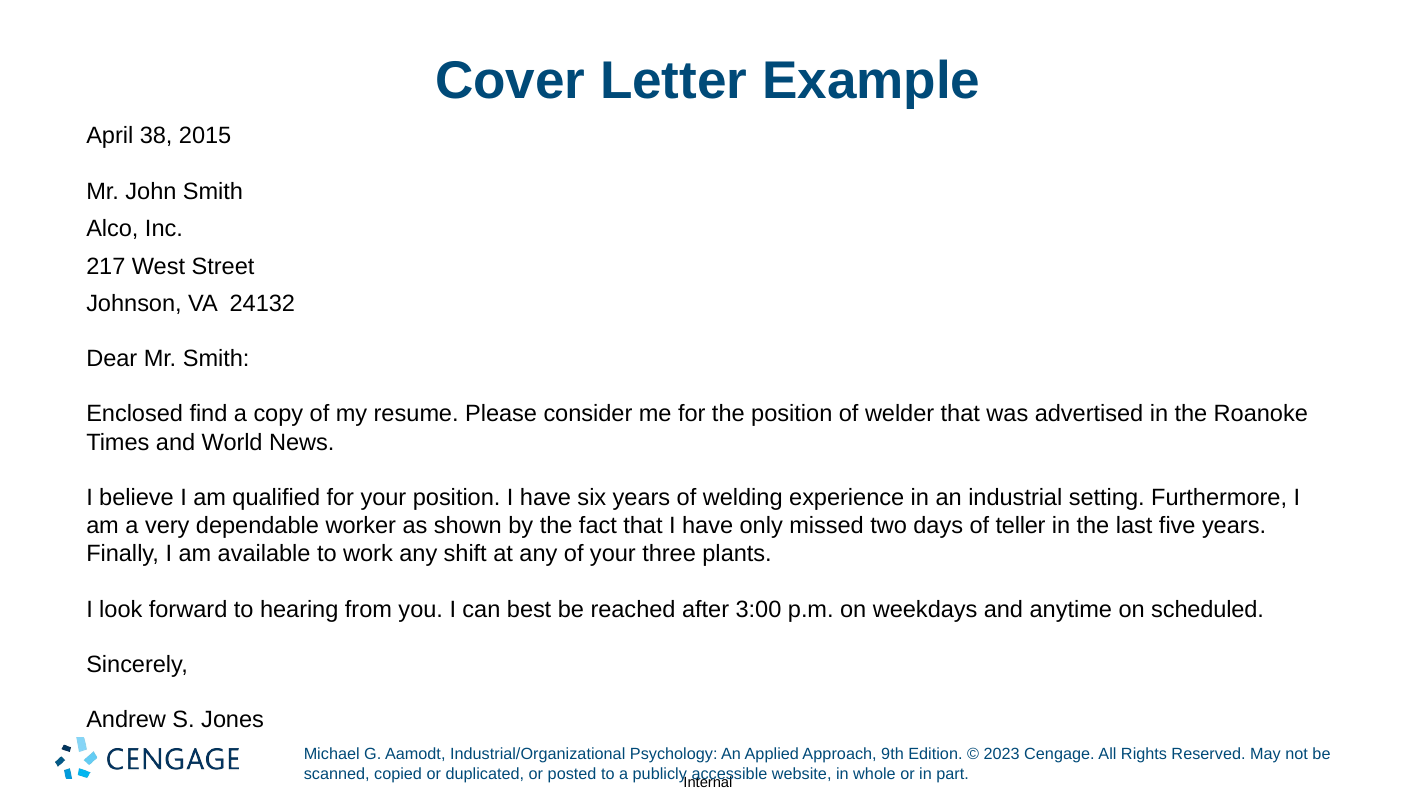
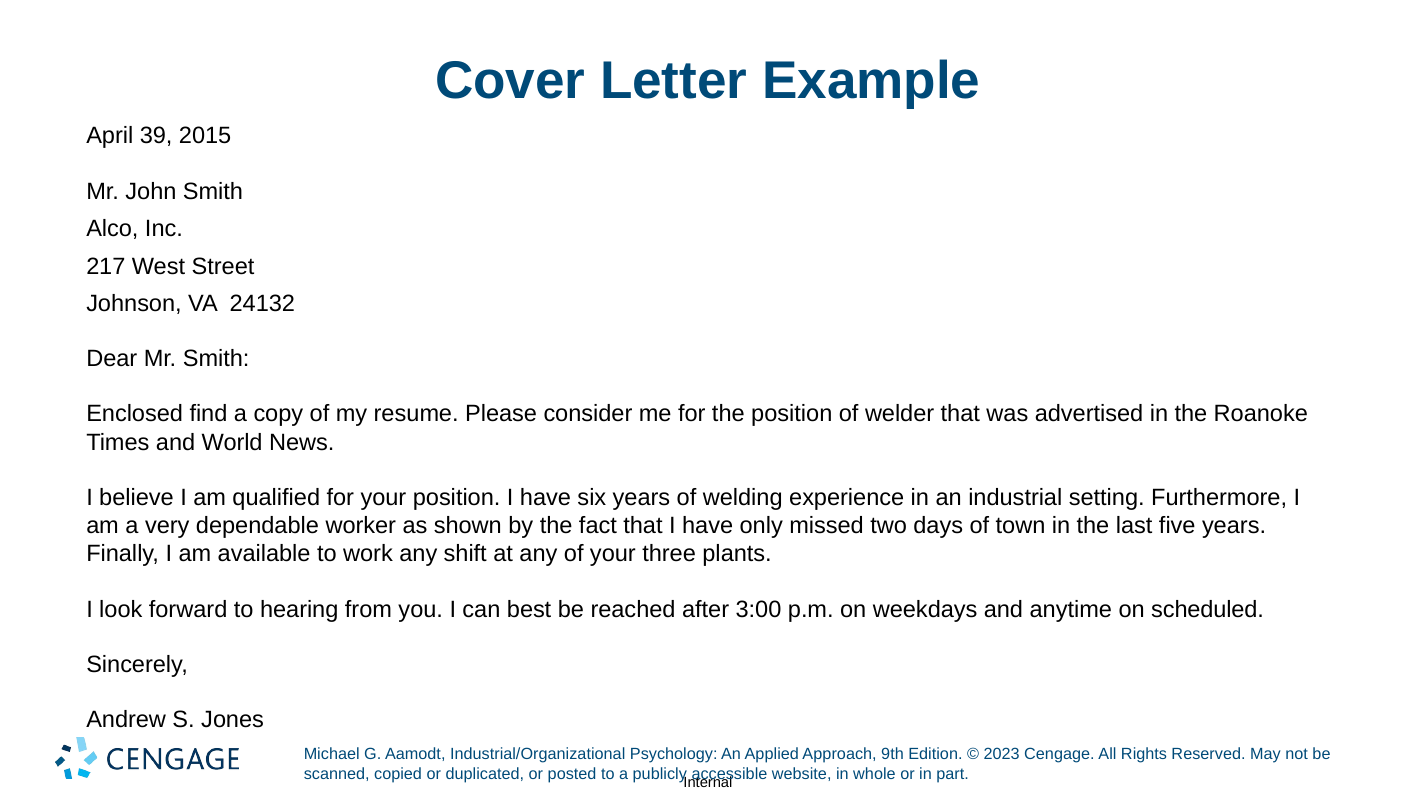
38: 38 -> 39 (156, 136)
teller: teller -> town (1021, 526)
